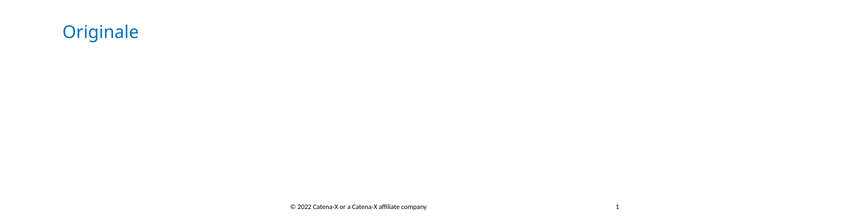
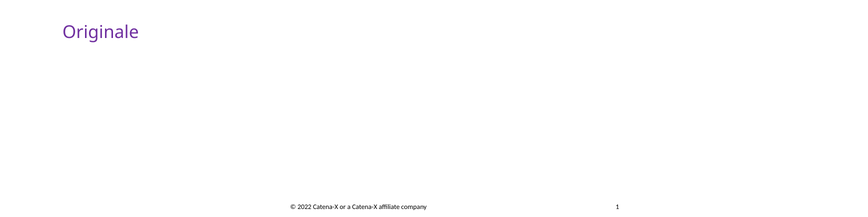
Originale colour: blue -> purple (101, 32)
